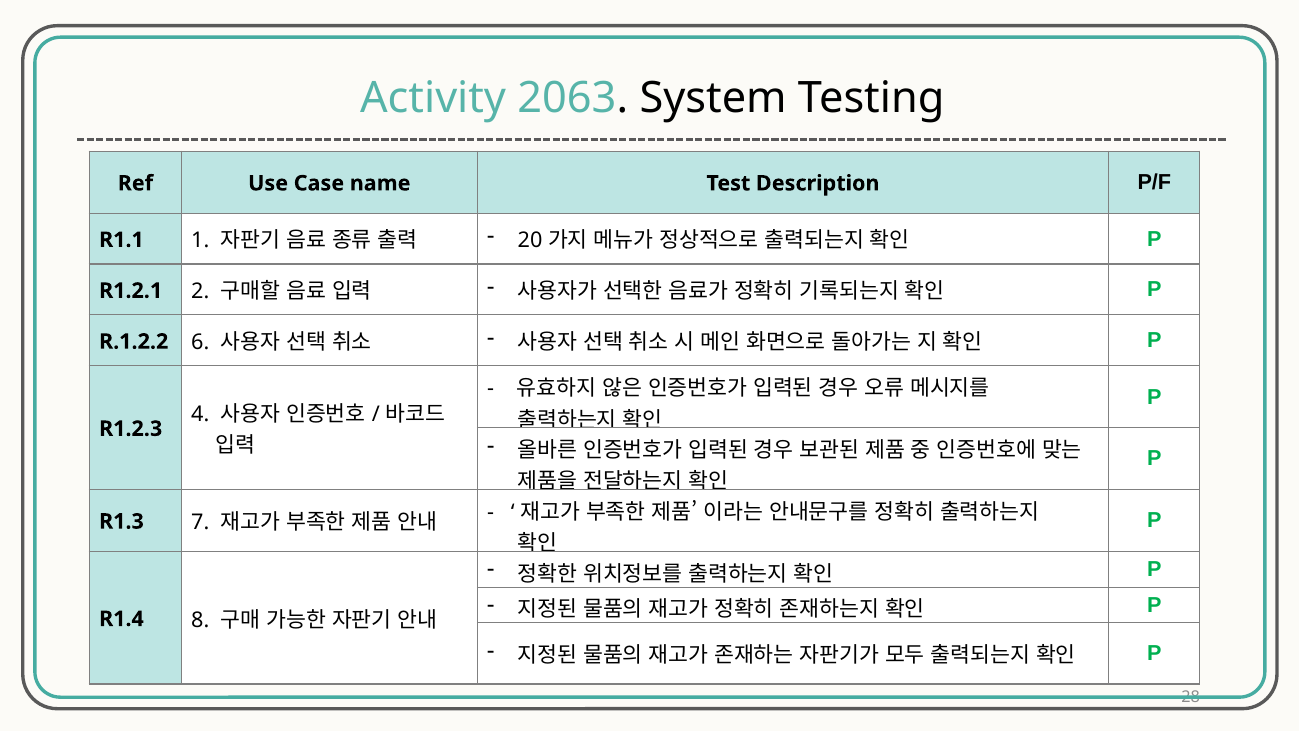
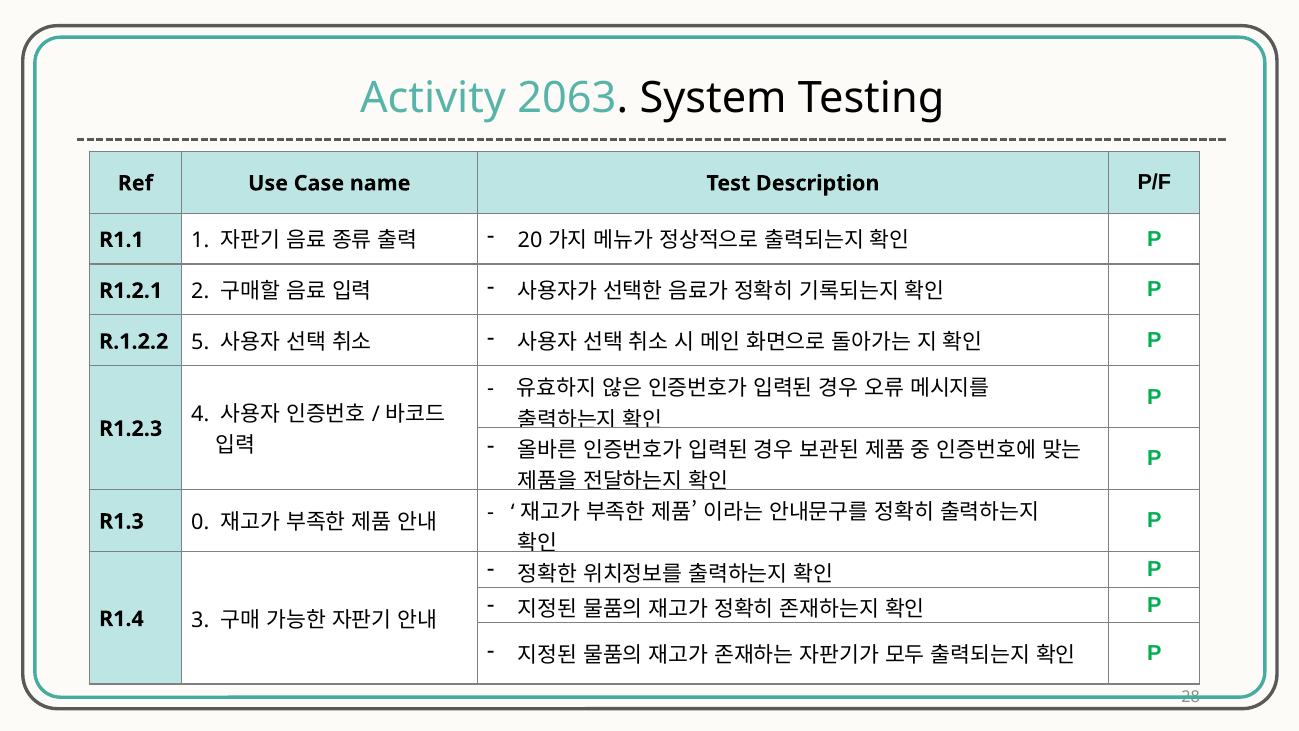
6: 6 -> 5 (200, 342)
7: 7 -> 0 (200, 522)
8: 8 -> 3 (200, 620)
